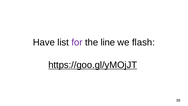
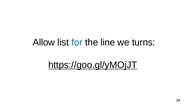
Have: Have -> Allow (44, 42)
for colour: purple -> blue (77, 42)
flash: flash -> turns (144, 42)
